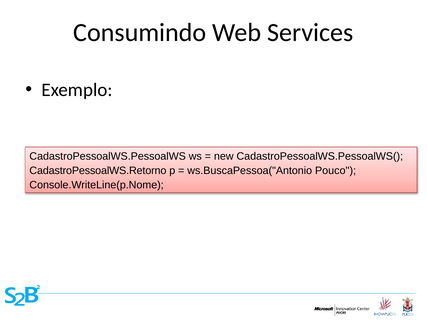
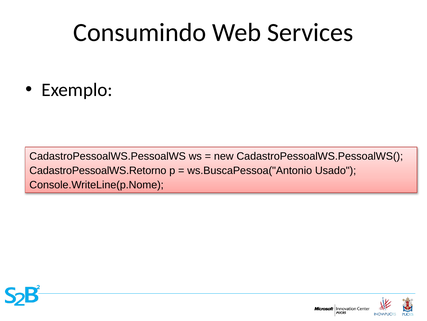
Pouco: Pouco -> Usado (336, 170)
